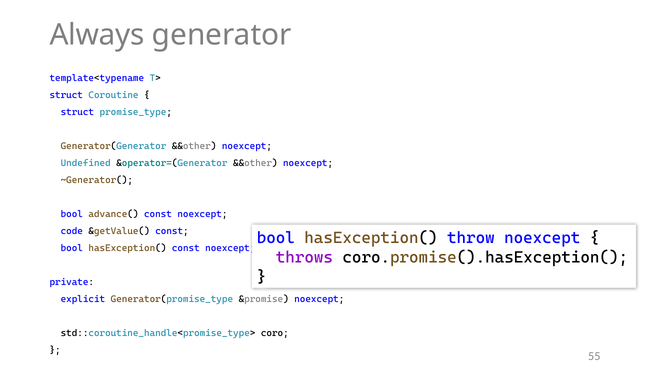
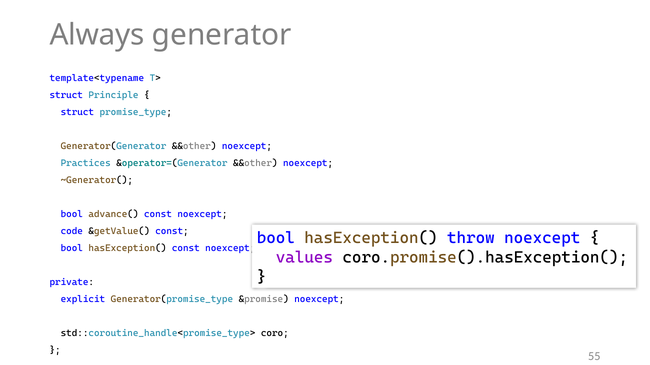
Coroutine: Coroutine -> Principle (113, 95)
Undefined: Undefined -> Practices (86, 163)
throws: throws -> values (304, 258)
